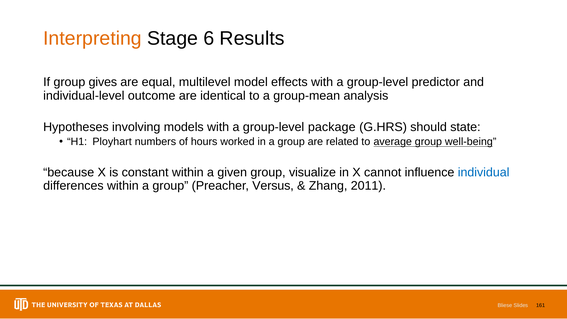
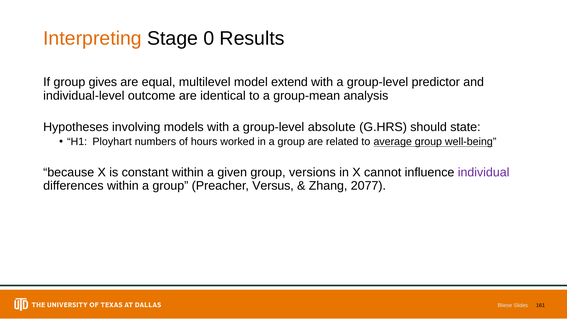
6: 6 -> 0 (209, 38)
effects: effects -> extend (289, 82)
package: package -> absolute (332, 127)
visualize: visualize -> versions (312, 172)
individual colour: blue -> purple (484, 172)
2011: 2011 -> 2077 (368, 186)
